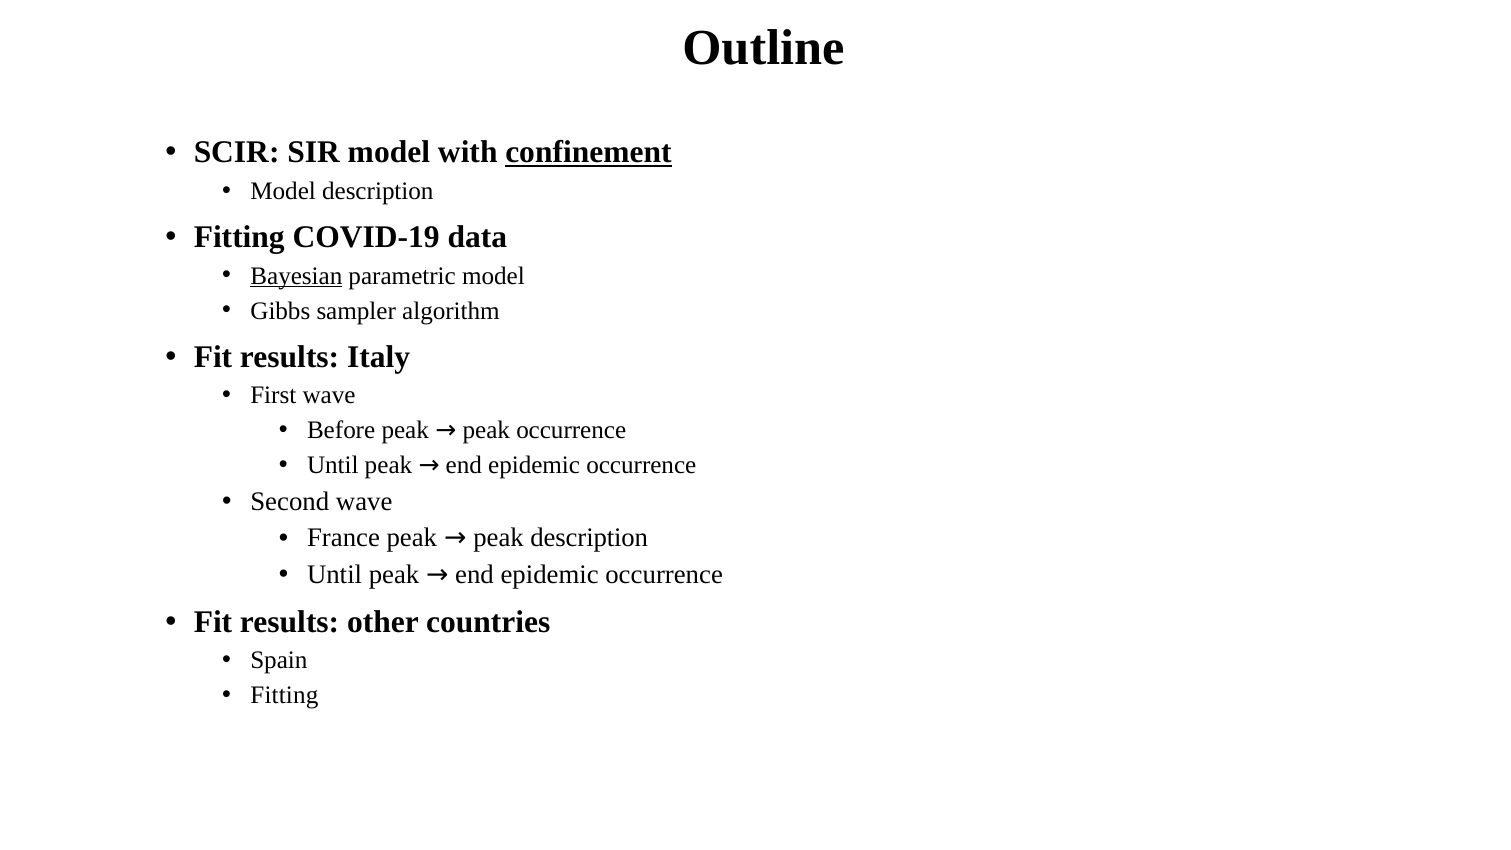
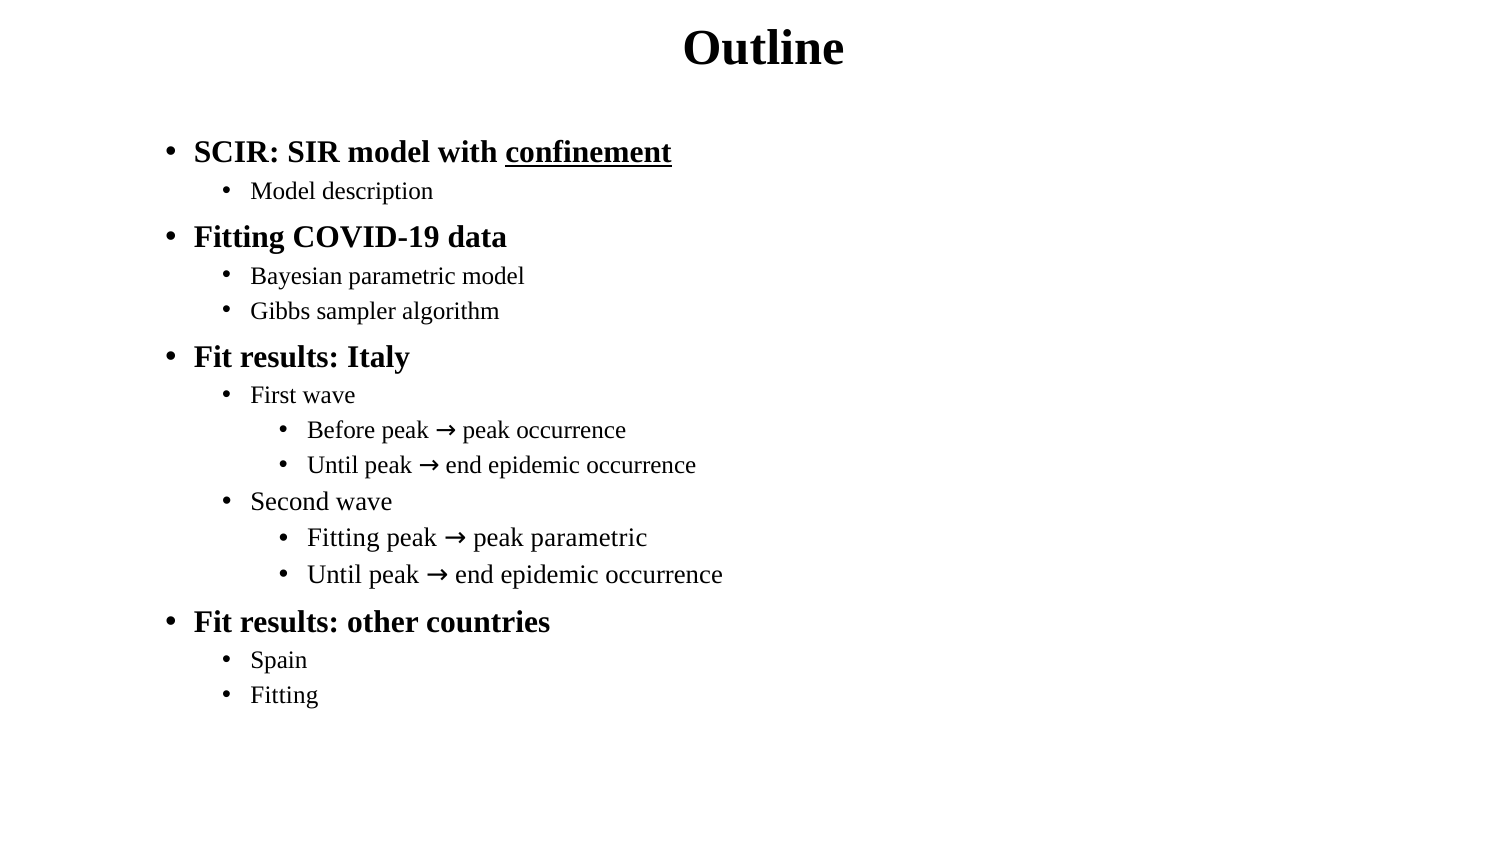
Bayesian underline: present -> none (296, 276)
France: France -> Fitting (343, 538)
peak description: description -> parametric (589, 538)
